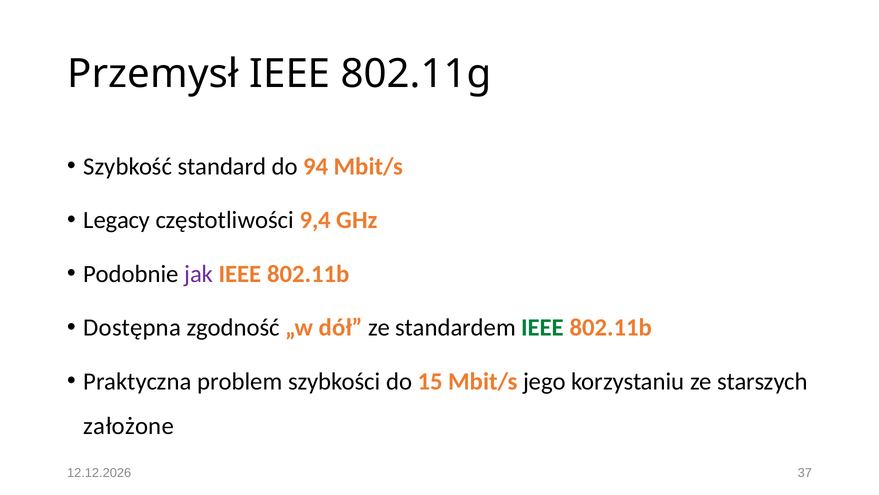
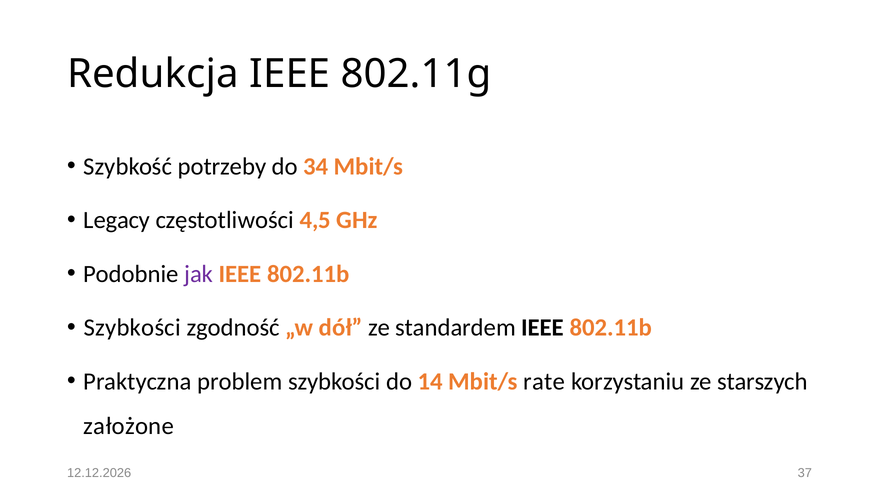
Przemysł: Przemysł -> Redukcja (153, 74)
standard: standard -> potrzeby (222, 166)
94: 94 -> 34 (316, 166)
9,4: 9,4 -> 4,5 (315, 220)
Dostępna: Dostępna -> Szybkości (132, 327)
IEEE colour: green -> black (543, 327)
15: 15 -> 14 (430, 381)
jego: jego -> rate (544, 381)
